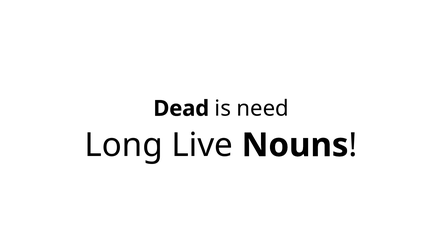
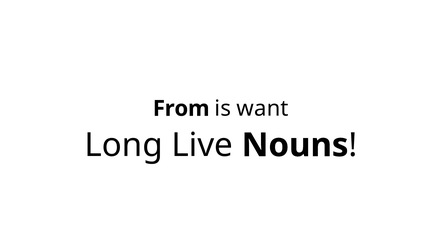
Dead: Dead -> From (181, 108)
need: need -> want (263, 108)
